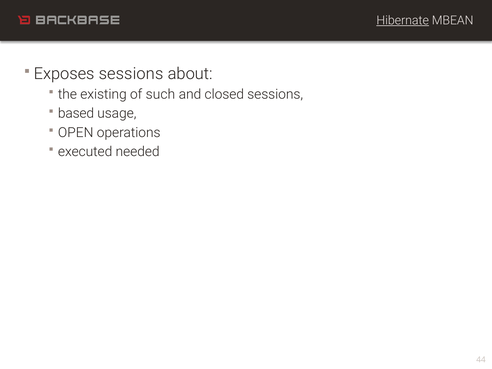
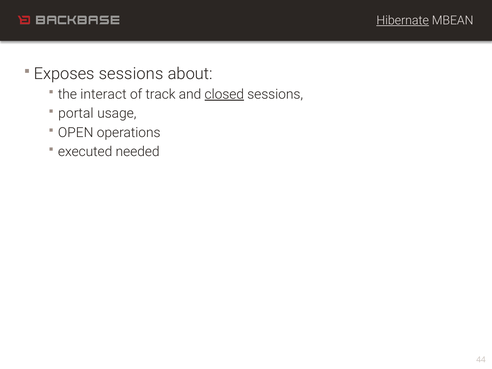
existing: existing -> interact (103, 94)
such: such -> track (161, 94)
closed underline: none -> present (224, 94)
based: based -> portal (76, 113)
